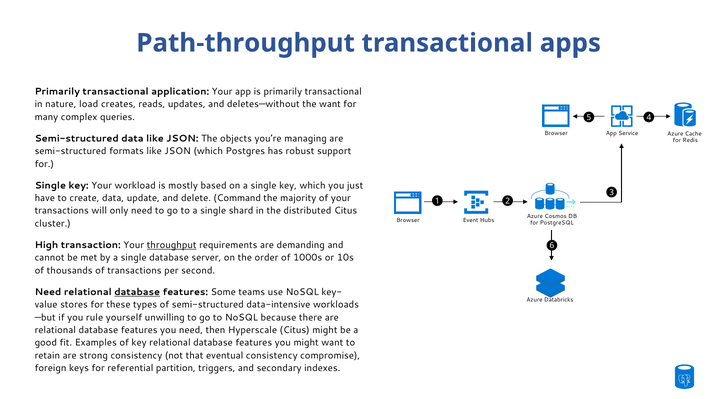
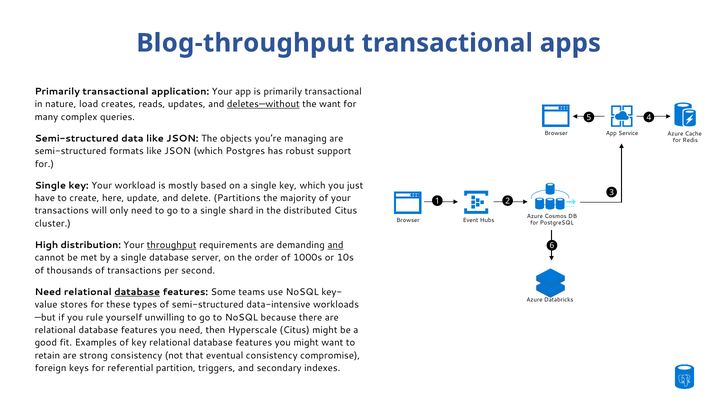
Path-throughput: Path-throughput -> Blog-throughput (246, 43)
deletes—without underline: none -> present (263, 104)
create data: data -> here (113, 198)
Command: Command -> Partitions (237, 198)
transaction: transaction -> distribution (91, 245)
and underline: none -> present (336, 245)
